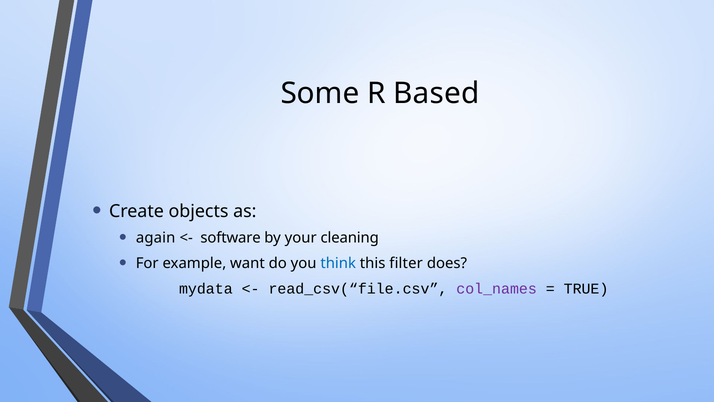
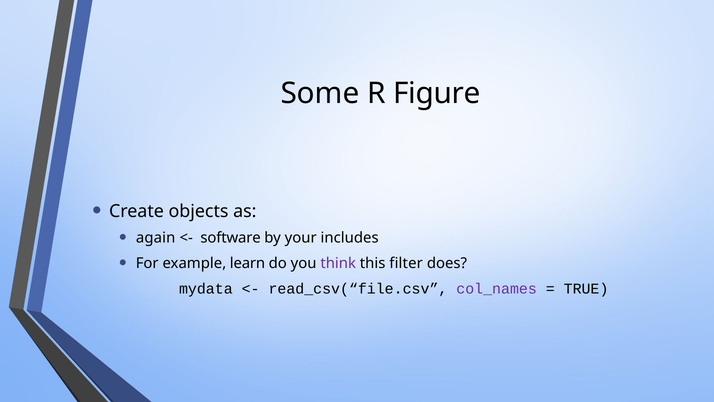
Based: Based -> Figure (437, 94)
cleaning: cleaning -> includes (350, 238)
want: want -> learn (248, 263)
think colour: blue -> purple (338, 263)
